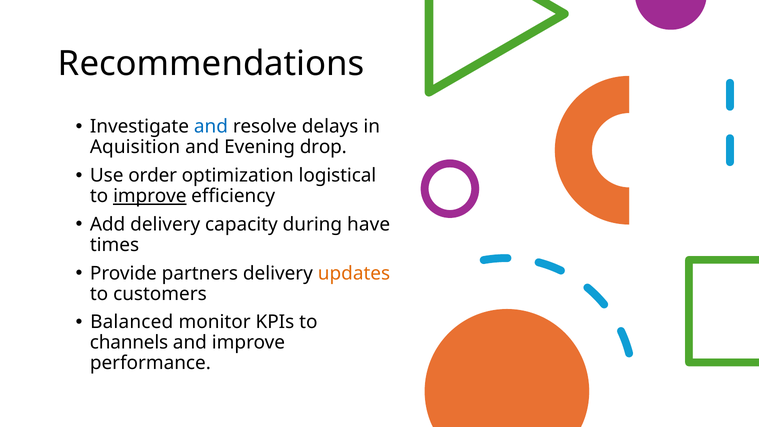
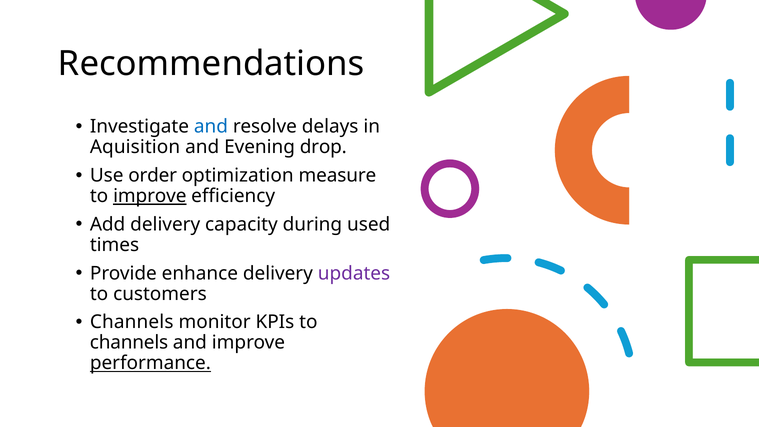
logistical: logistical -> measure (337, 176)
have: have -> used (369, 224)
partners: partners -> enhance (200, 273)
updates colour: orange -> purple (354, 273)
Balanced: Balanced -> Channels (132, 322)
performance underline: none -> present (150, 363)
